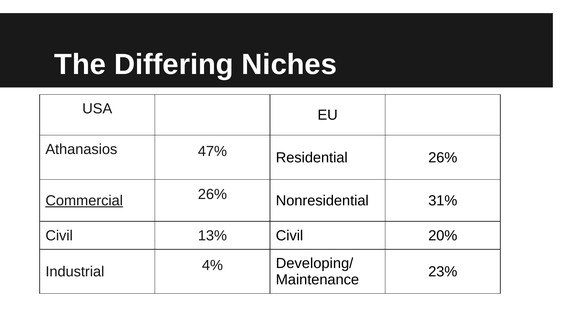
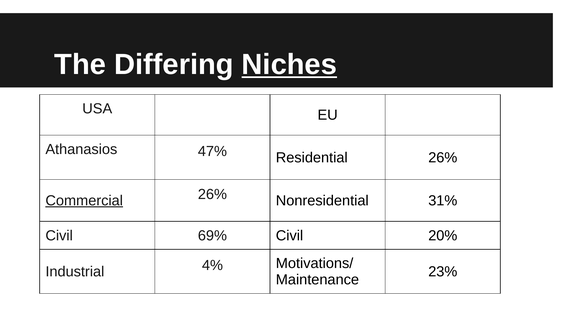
Niches underline: none -> present (289, 64)
13%: 13% -> 69% (212, 235)
Developing/: Developing/ -> Motivations/ (315, 263)
